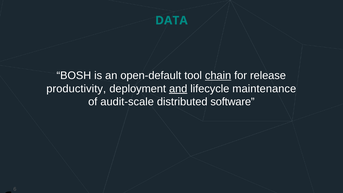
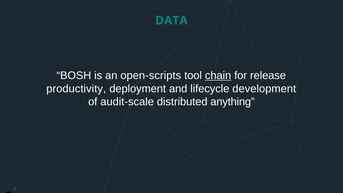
open-default: open-default -> open-scripts (151, 75)
and underline: present -> none (178, 89)
maintenance: maintenance -> development (264, 89)
software: software -> anything (233, 102)
